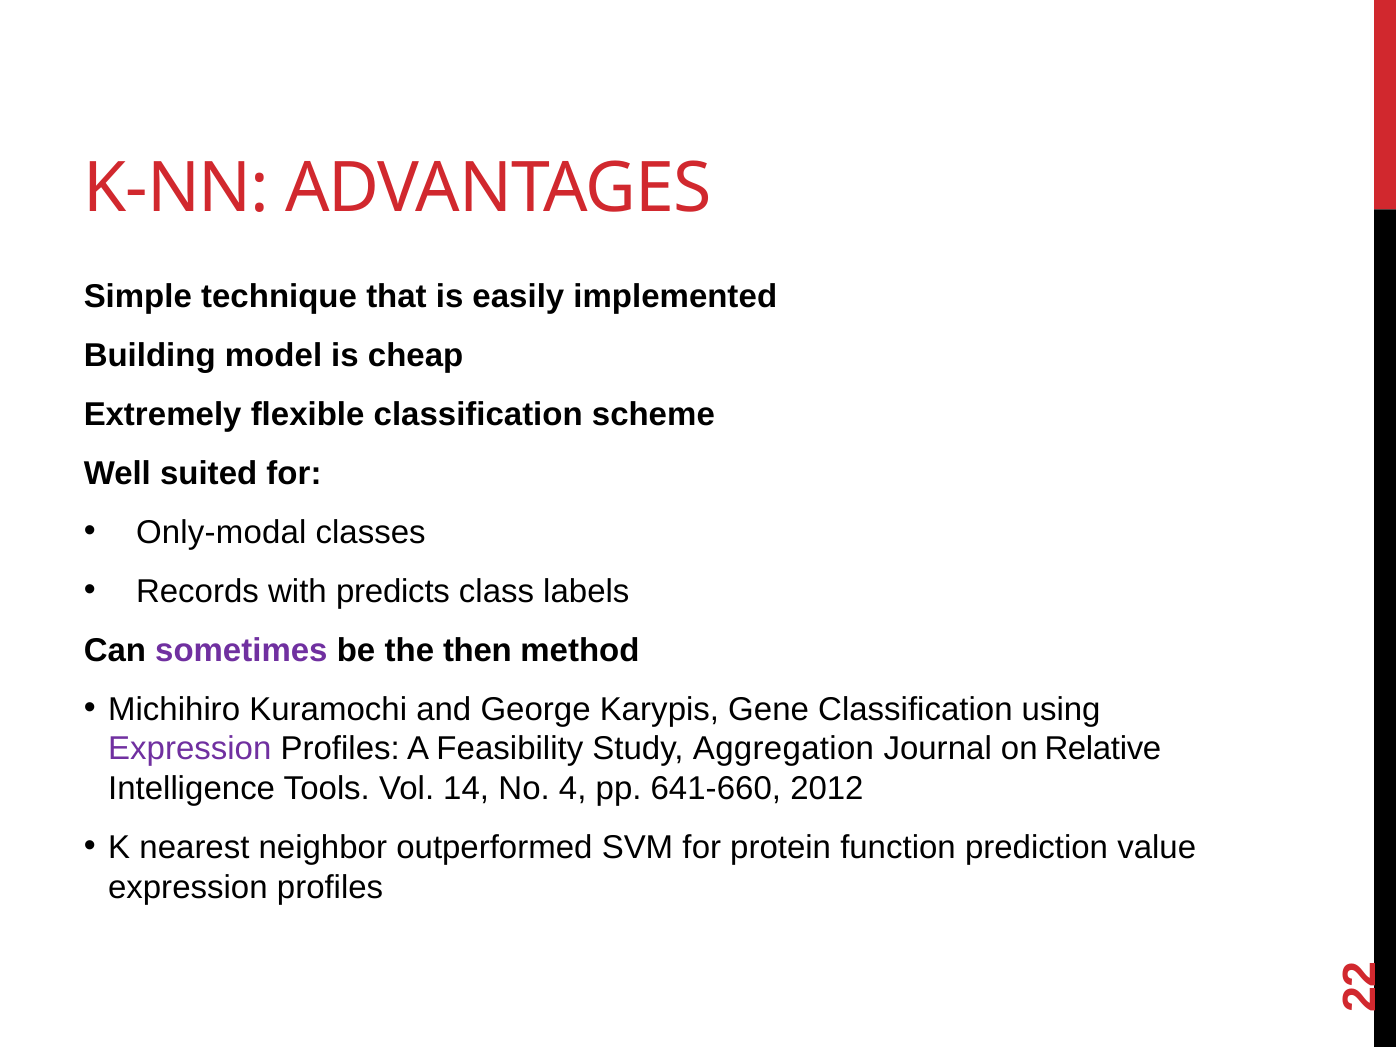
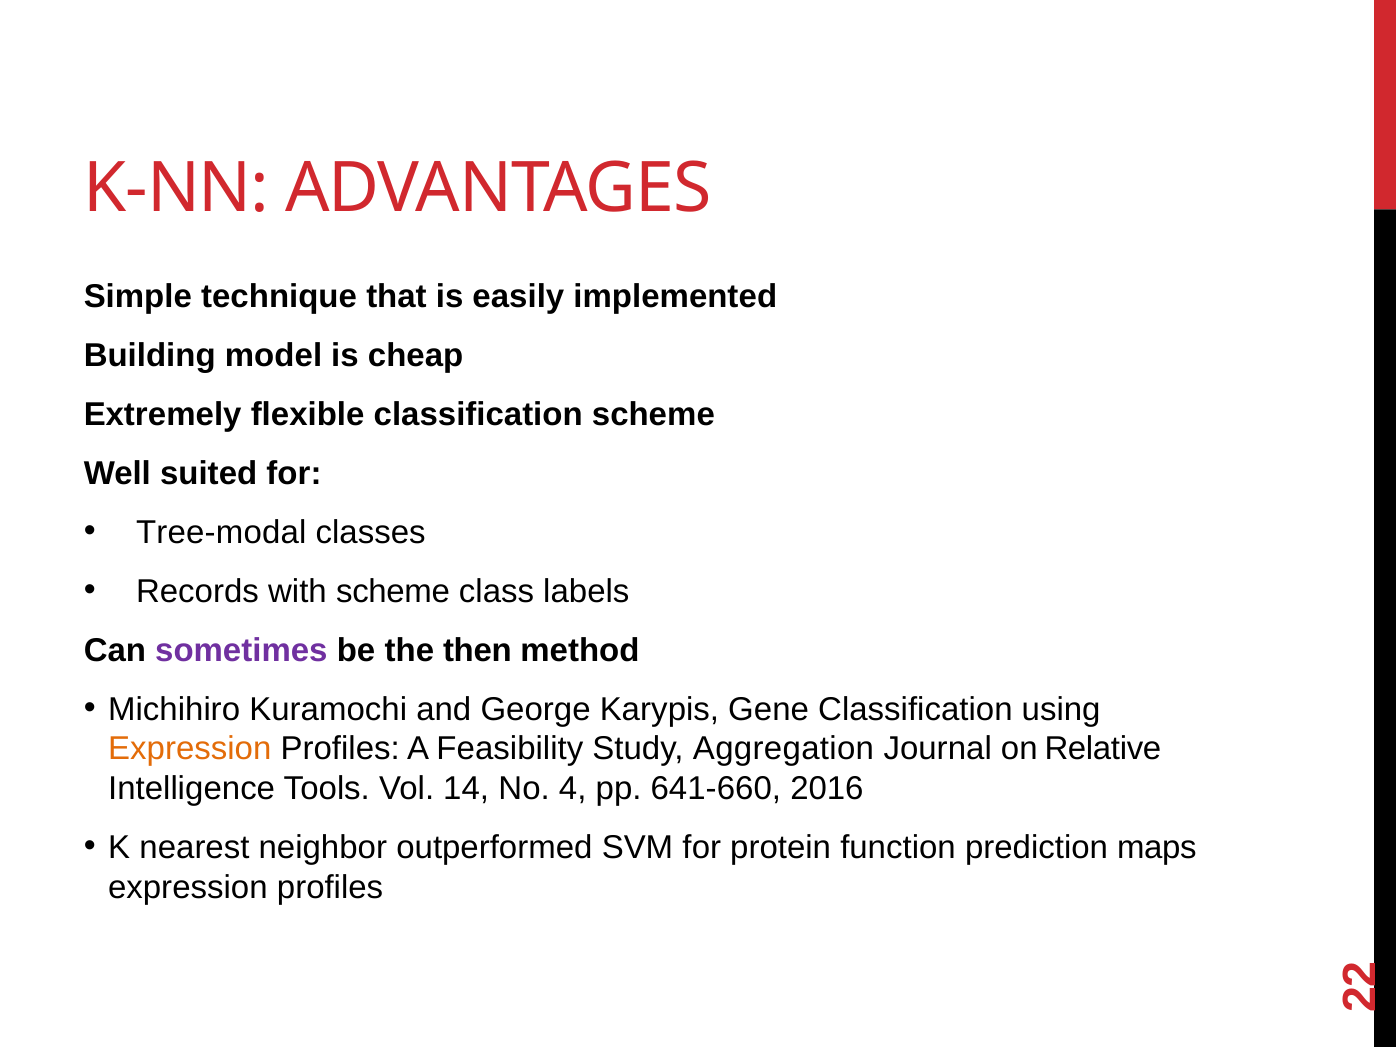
Only-modal: Only-modal -> Tree-modal (221, 533)
with predicts: predicts -> scheme (393, 591)
Expression colour: purple -> orange (190, 749)
2012: 2012 -> 2016 (827, 789)
value: value -> maps (1157, 848)
